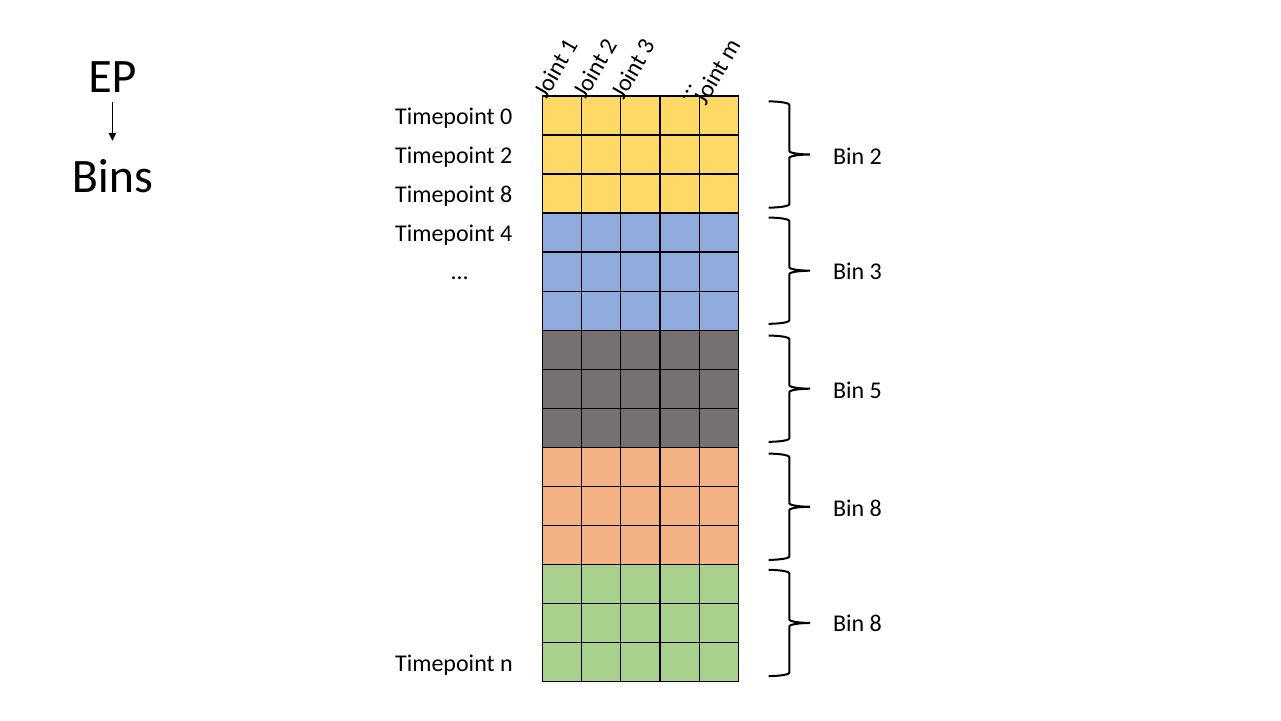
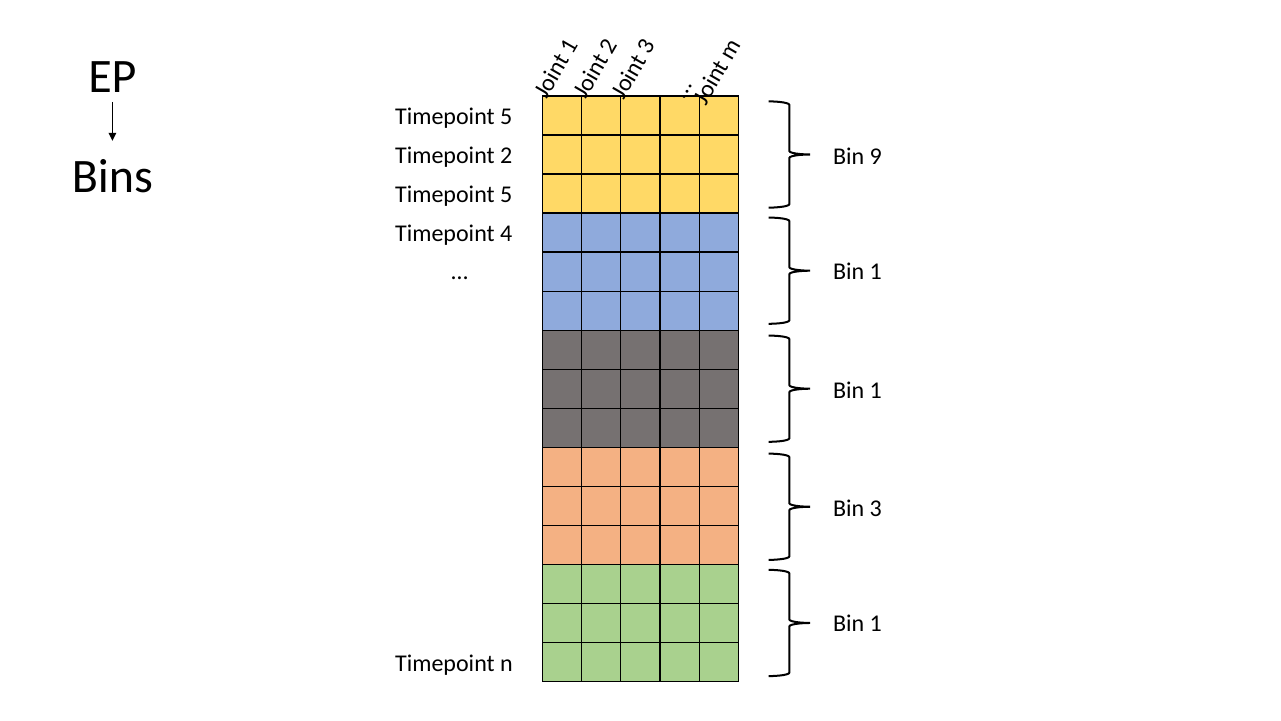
0: 0 -> 5 (506, 117)
Bin 2: 2 -> 9 (876, 156)
8: 8 -> 5 (506, 194)
3: 3 -> 1 (876, 272)
5: 5 -> 1 (876, 390)
8: 8 -> 3 (876, 508)
8: 8 -> 1 (876, 623)
